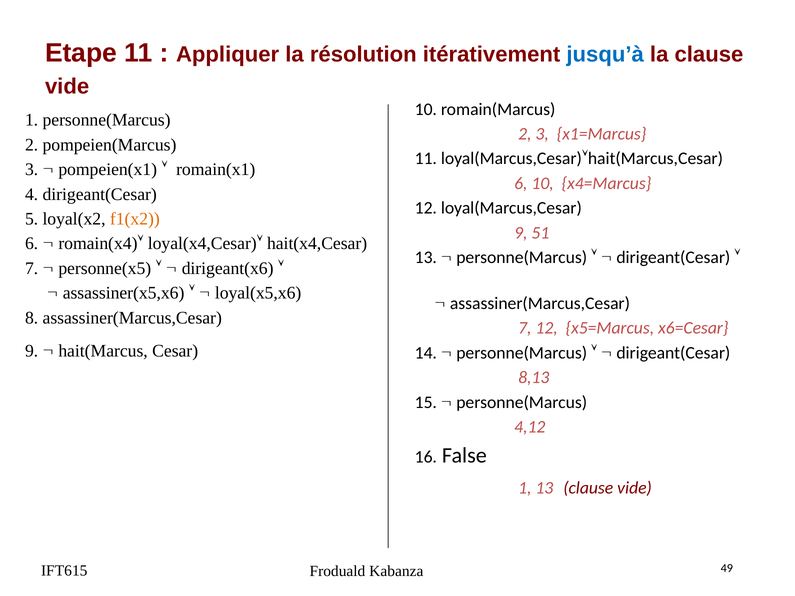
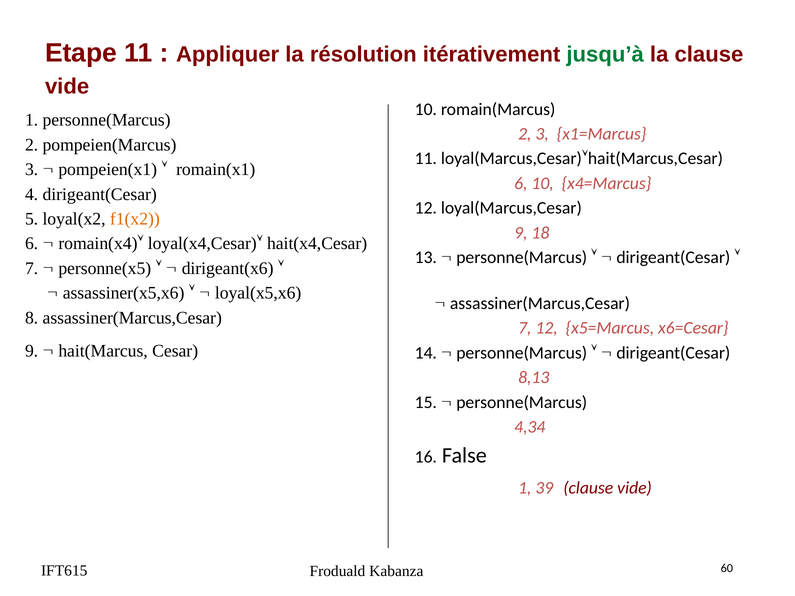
jusqu’à colour: blue -> green (605, 55)
51: 51 -> 18 (540, 233)
4,12: 4,12 -> 4,34 (530, 427)
1 13: 13 -> 39 (544, 488)
49: 49 -> 60 (727, 569)
